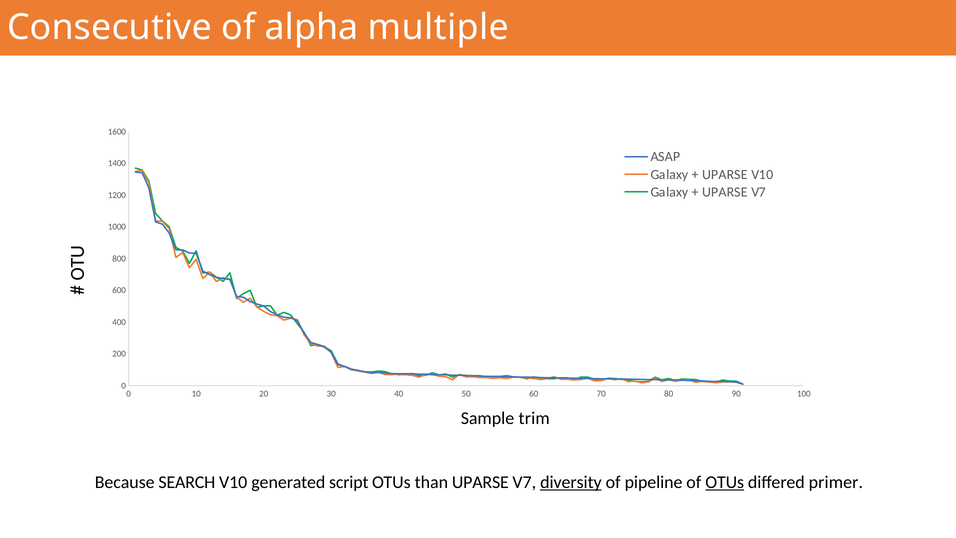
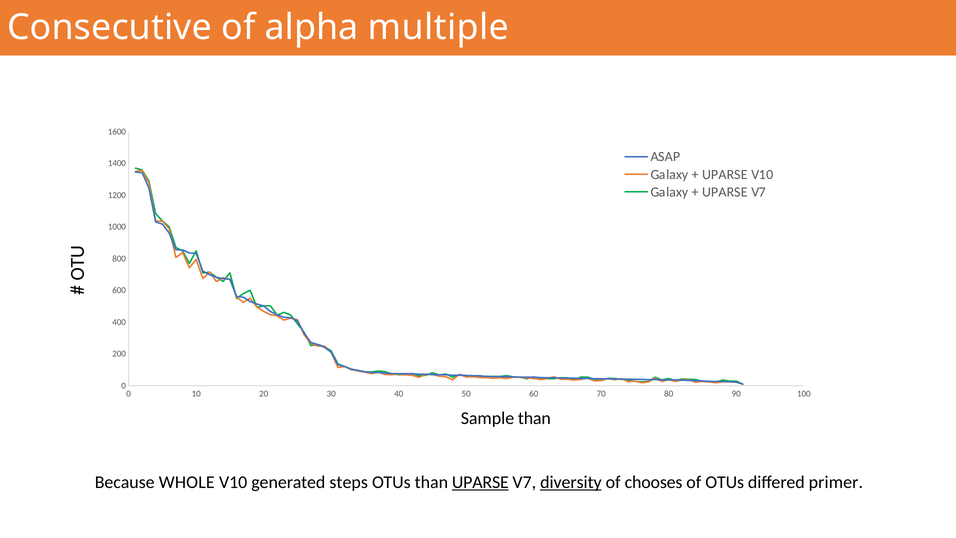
Sample trim: trim -> than (534, 418)
SEARCH: SEARCH -> WHOLE (187, 482)
script: script -> steps (349, 482)
UPARSE underline: none -> present (480, 482)
pipeline: pipeline -> chooses (654, 482)
OTUs underline: present -> none (725, 482)
